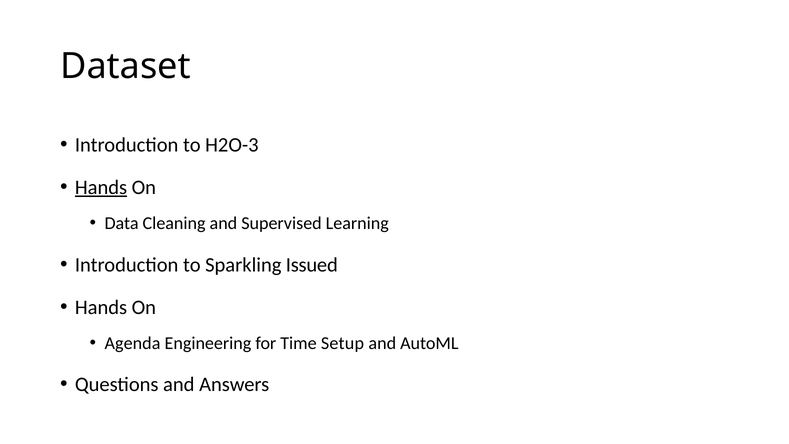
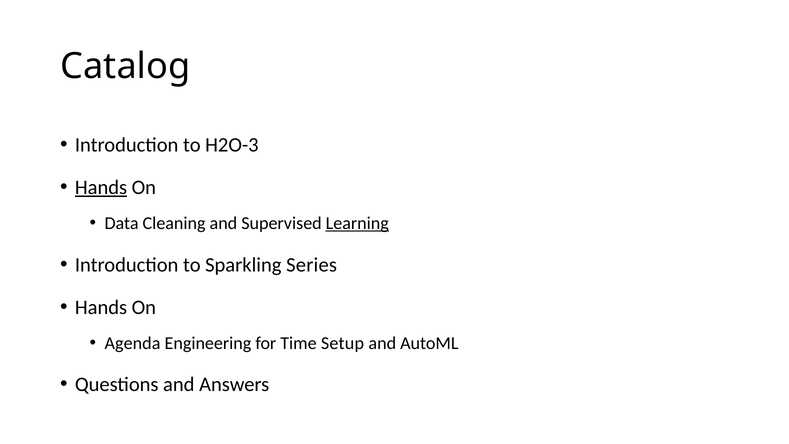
Dataset: Dataset -> Catalog (125, 66)
Learning underline: none -> present (357, 223)
Issued: Issued -> Series (312, 265)
